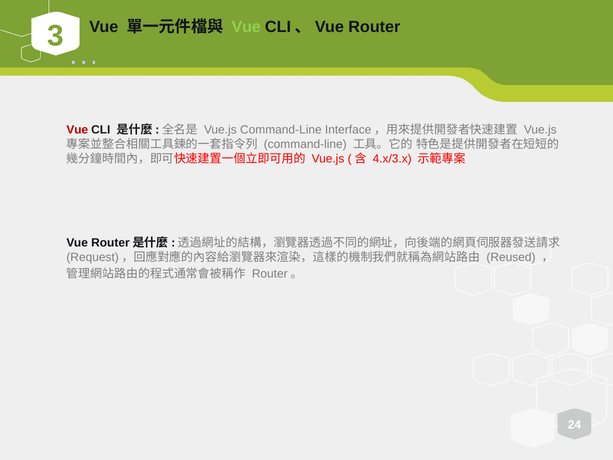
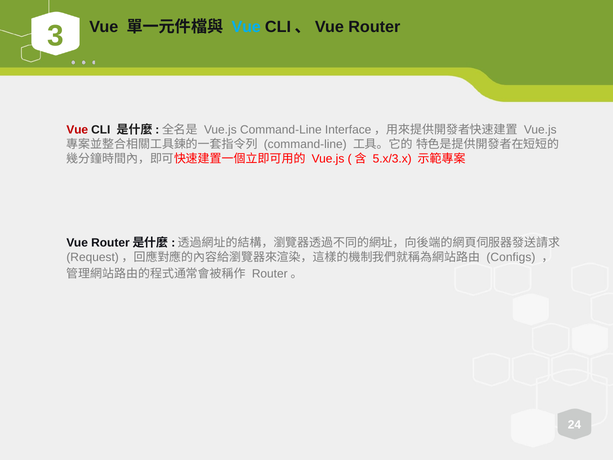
Vue colour: light green -> light blue (246, 27)
4.x/3.x: 4.x/3.x -> 5.x/3.x (392, 159)
Reused: Reused -> Configs (511, 257)
